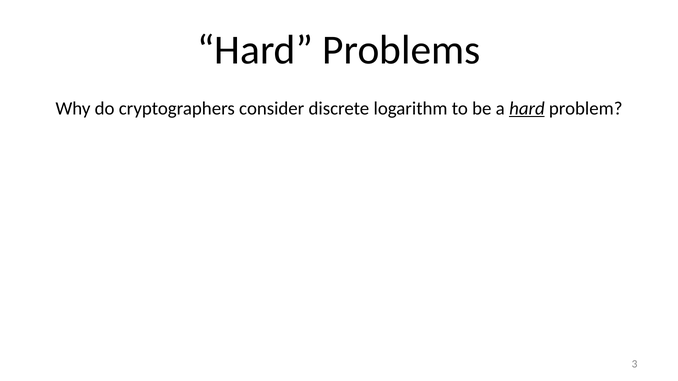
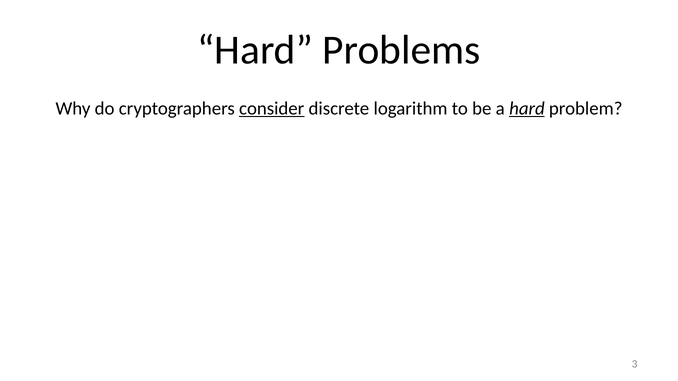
consider underline: none -> present (272, 108)
